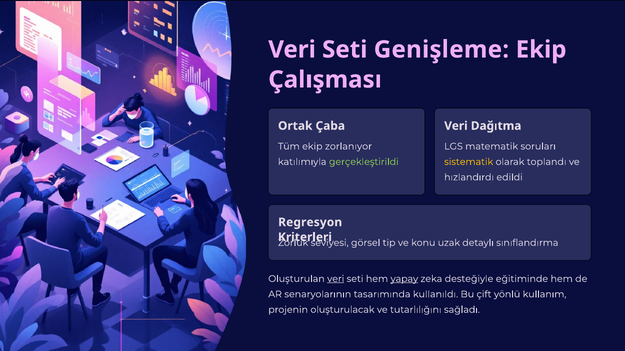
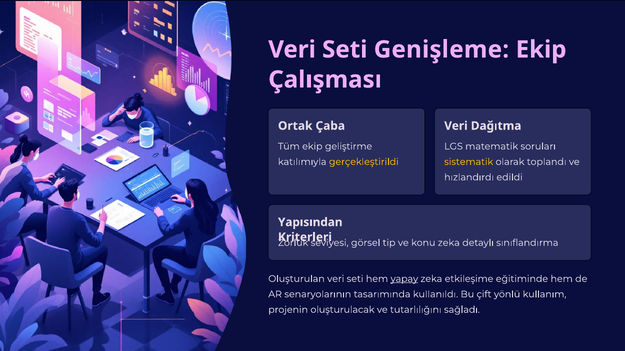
zorlanıyor: zorlanıyor -> geliştirme (349, 147)
gerçekleştirildi colour: light green -> yellow (364, 162)
Regresyon: Regresyon -> Yapısından (310, 223)
konu uzak: uzak -> zeka (449, 243)
veri underline: present -> none (336, 279)
desteğiyle: desteğiyle -> etkileşime (469, 279)
